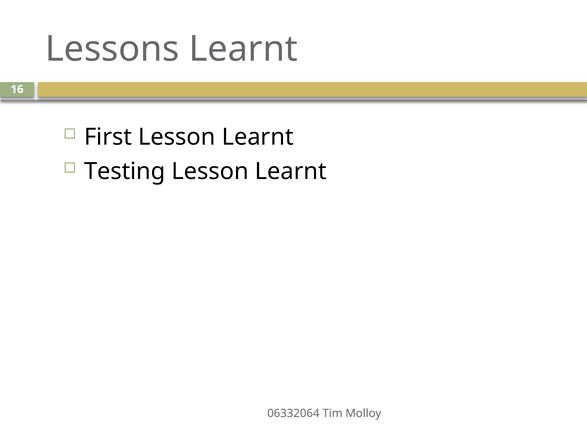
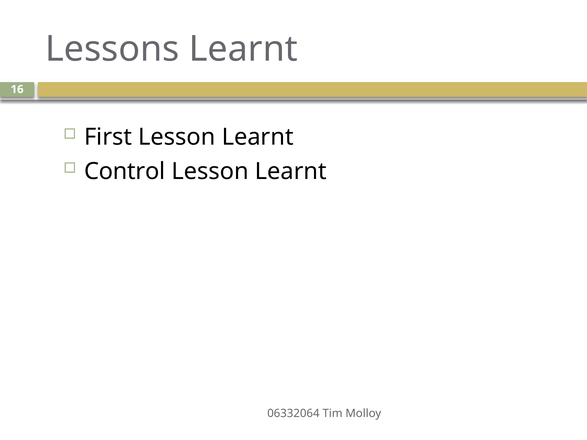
Testing: Testing -> Control (125, 171)
